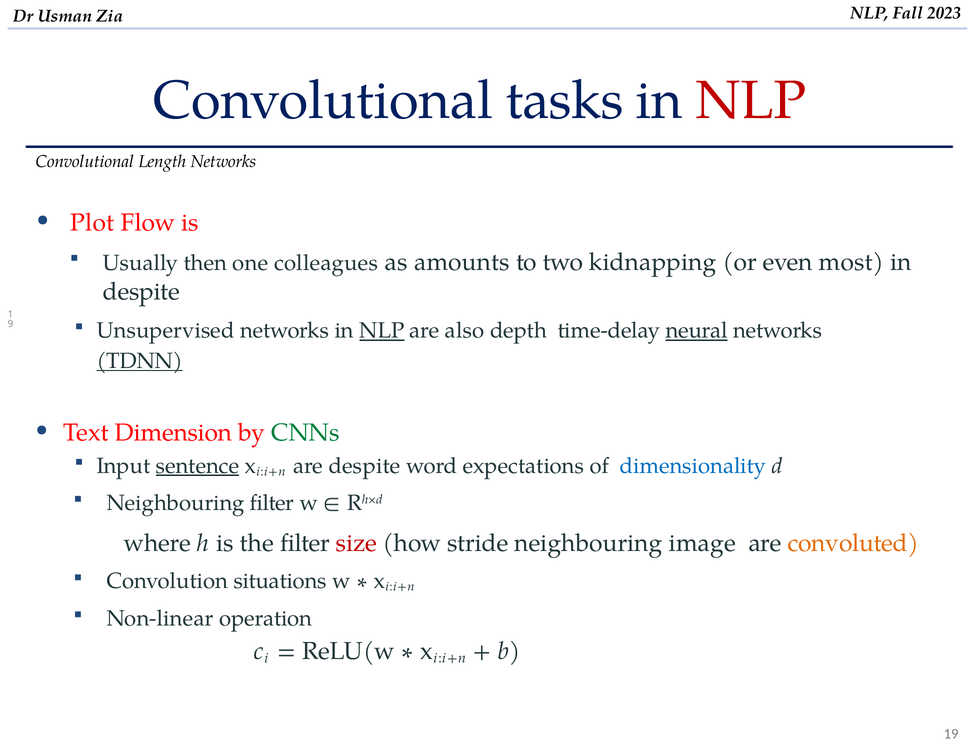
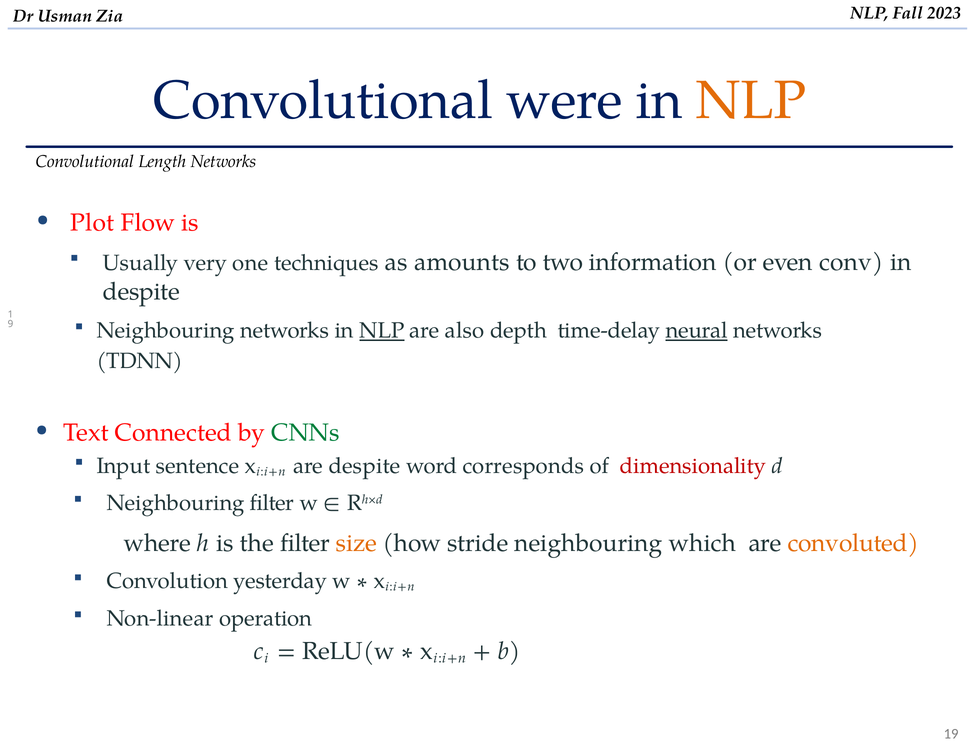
tasks: tasks -> were (565, 101)
NLP colour: red -> orange (751, 101)
then: then -> very (205, 263)
colleagues: colleagues -> techniques (326, 263)
kidnapping: kidnapping -> information (653, 262)
most: most -> conv (851, 262)
Unsupervised: Unsupervised -> Neighbouring (166, 331)
TDNN underline: present -> none (140, 361)
Dimension: Dimension -> Connected (173, 433)
sentence underline: present -> none (198, 466)
expectations: expectations -> corresponds (523, 466)
dimensionality colour: blue -> red (693, 466)
size colour: red -> orange (356, 543)
image: image -> which (703, 543)
situations: situations -> yesterday (280, 581)
